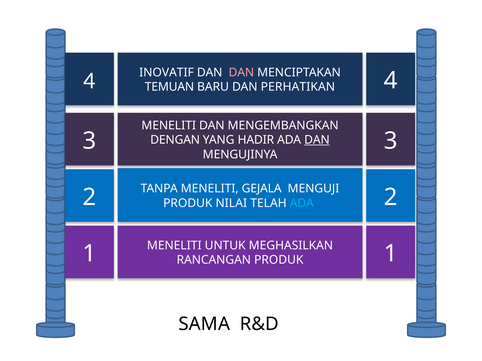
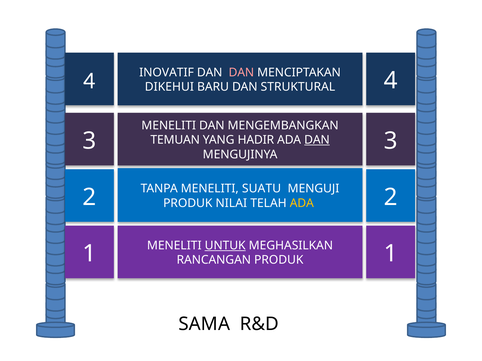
TEMUAN: TEMUAN -> DIKEHUI (169, 87)
PERHATIKAN: PERHATIKAN -> STRUKTURAL (298, 87)
DENGAN: DENGAN -> TEMUAN (175, 140)
GEJALA: GEJALA -> SUATU (262, 189)
ADA colour: light blue -> yellow (302, 203)
UNTUK underline: none -> present (225, 246)
